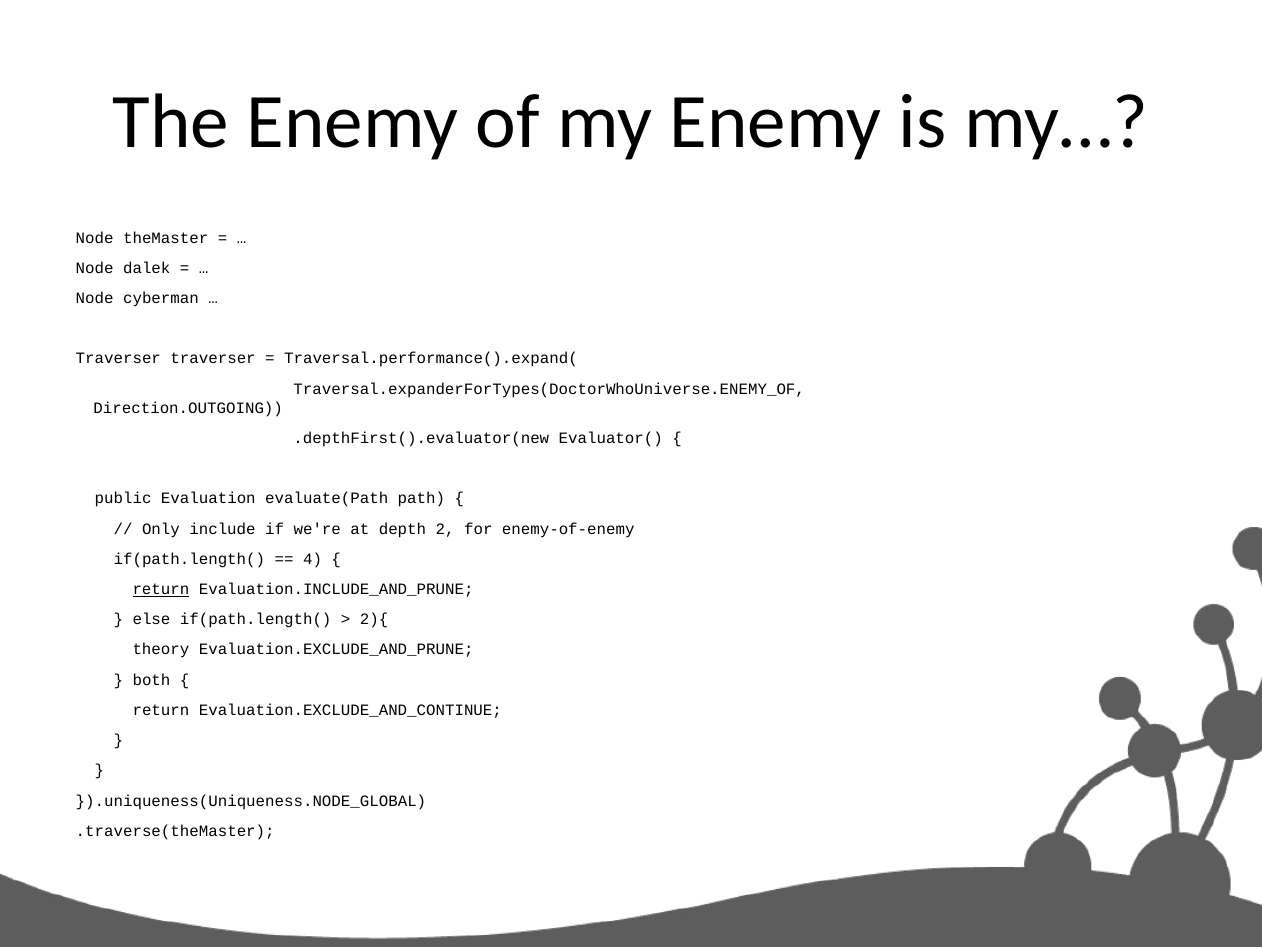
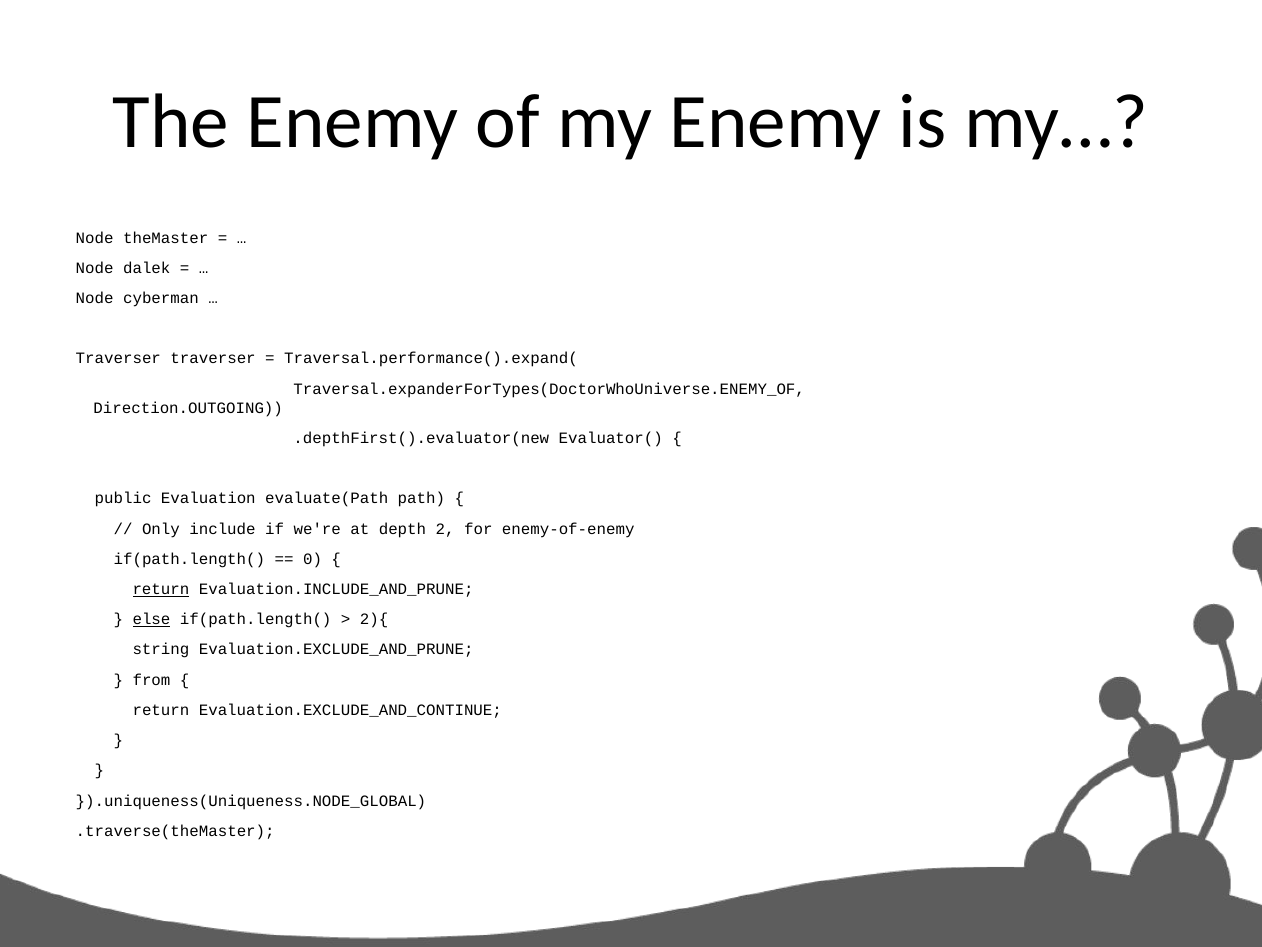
4: 4 -> 0 (313, 559)
else underline: none -> present (151, 619)
theory: theory -> string (161, 649)
both: both -> from (151, 680)
